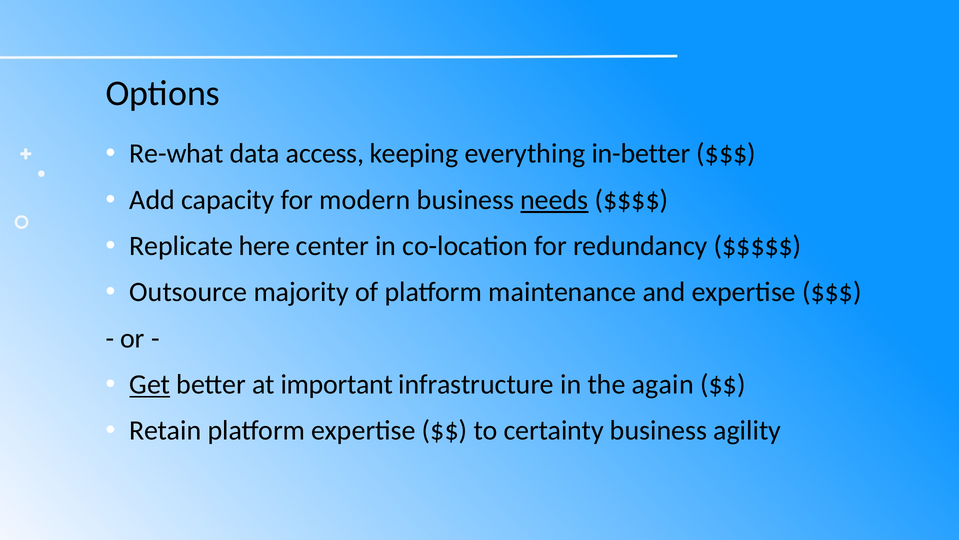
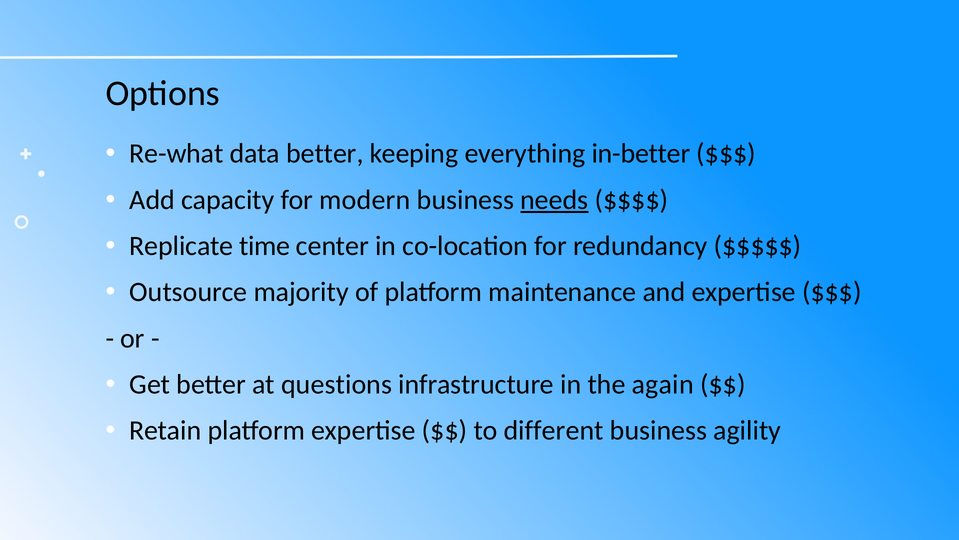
data access: access -> better (325, 154)
here: here -> time (265, 246)
Get underline: present -> none (150, 384)
important: important -> questions (337, 384)
certainty: certainty -> different (554, 430)
